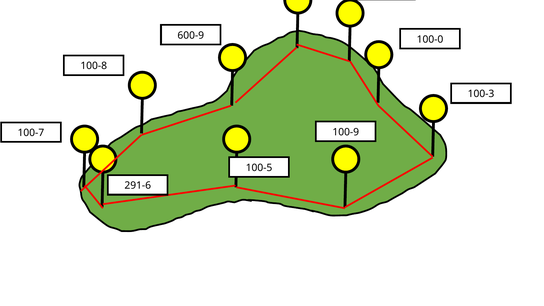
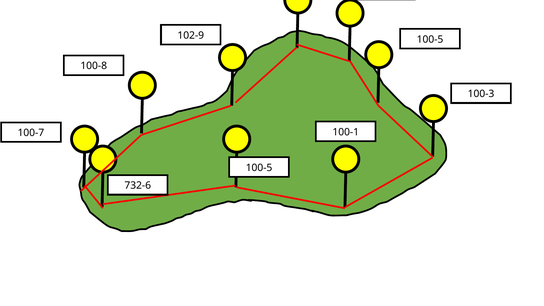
600-9: 600-9 -> 102-9 (191, 35)
100-0: 100-0 -> 100-5 (430, 39)
100-9: 100-9 -> 100-1 (346, 132)
291-6: 291-6 -> 732-6 (138, 186)
